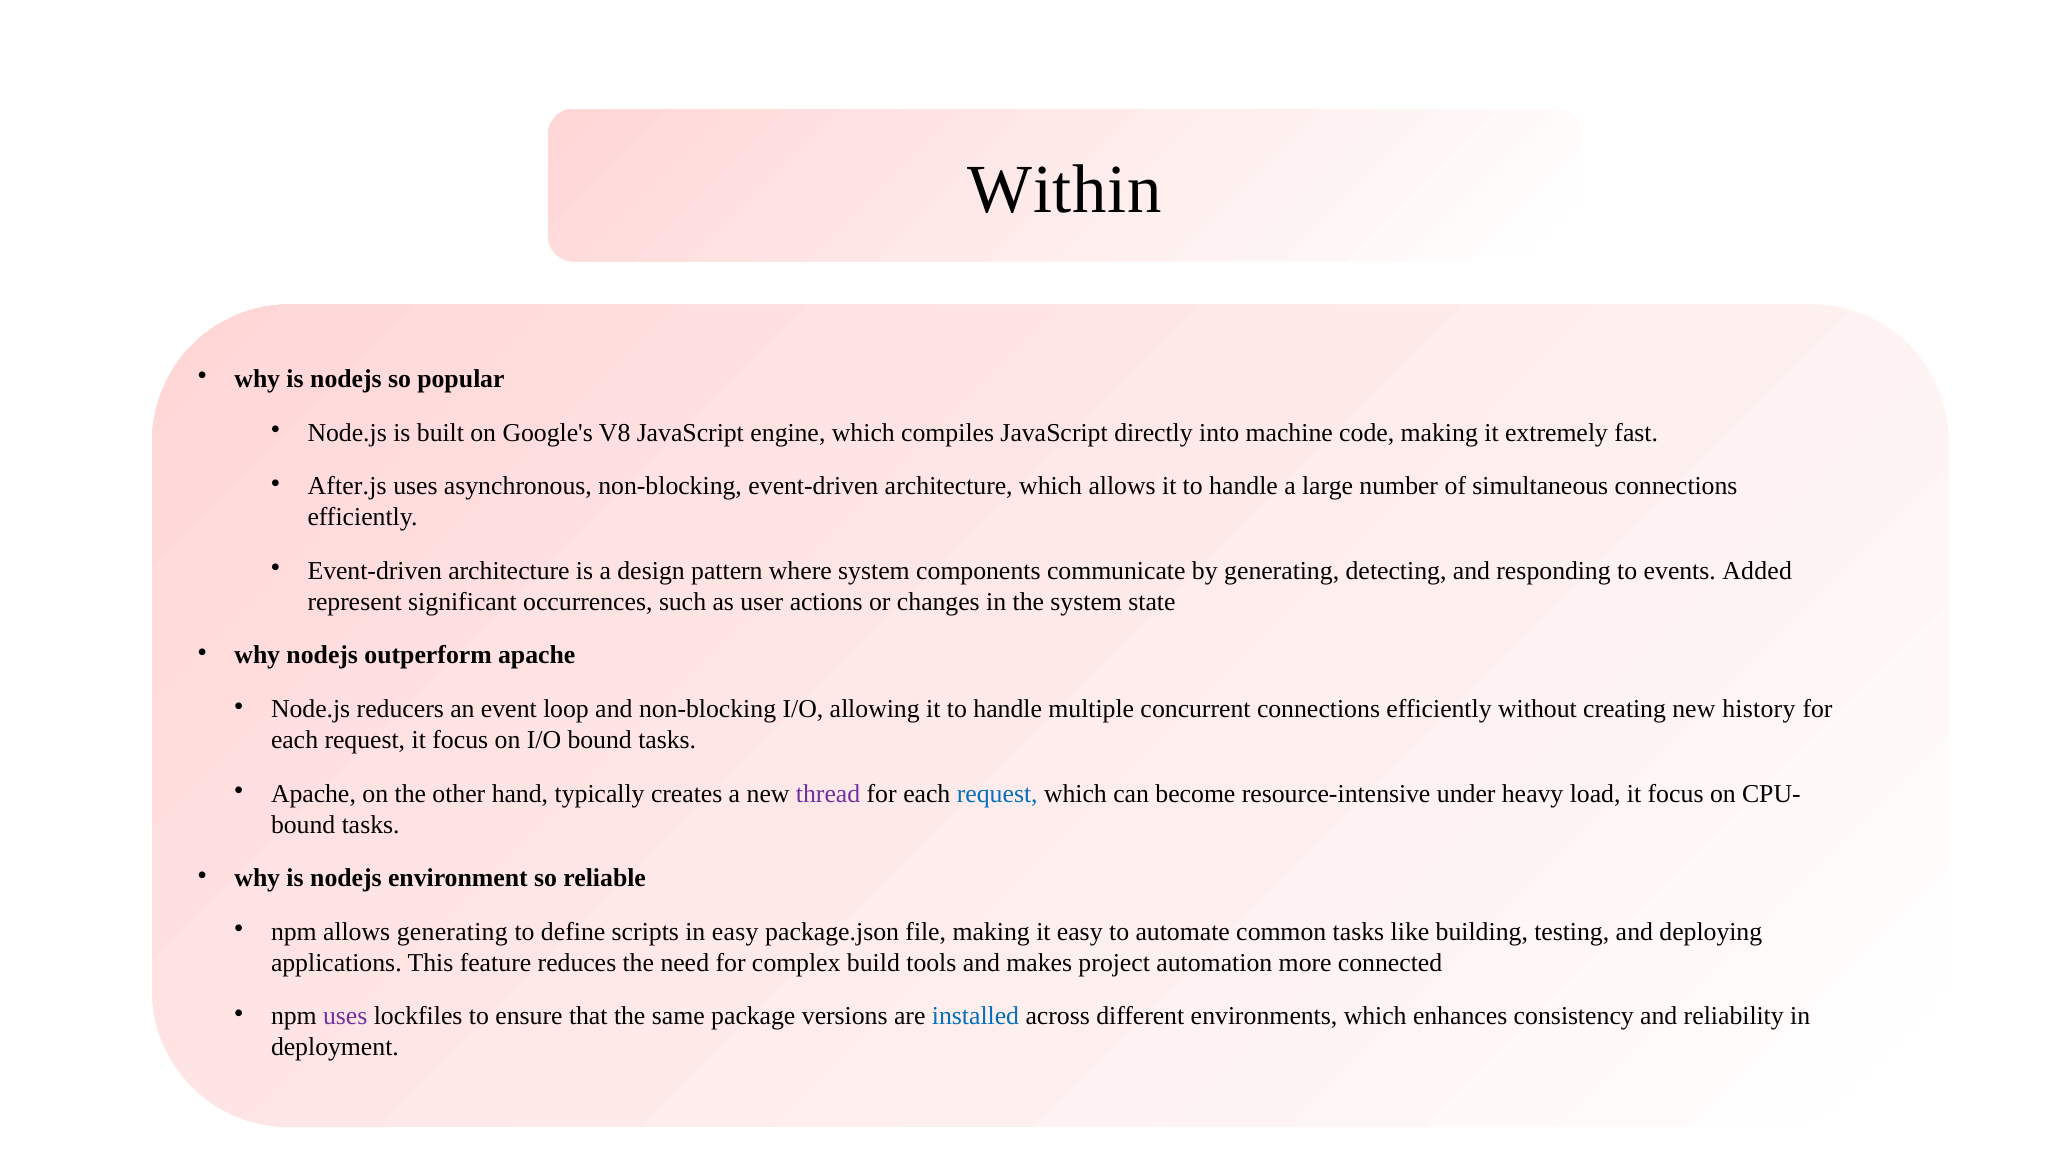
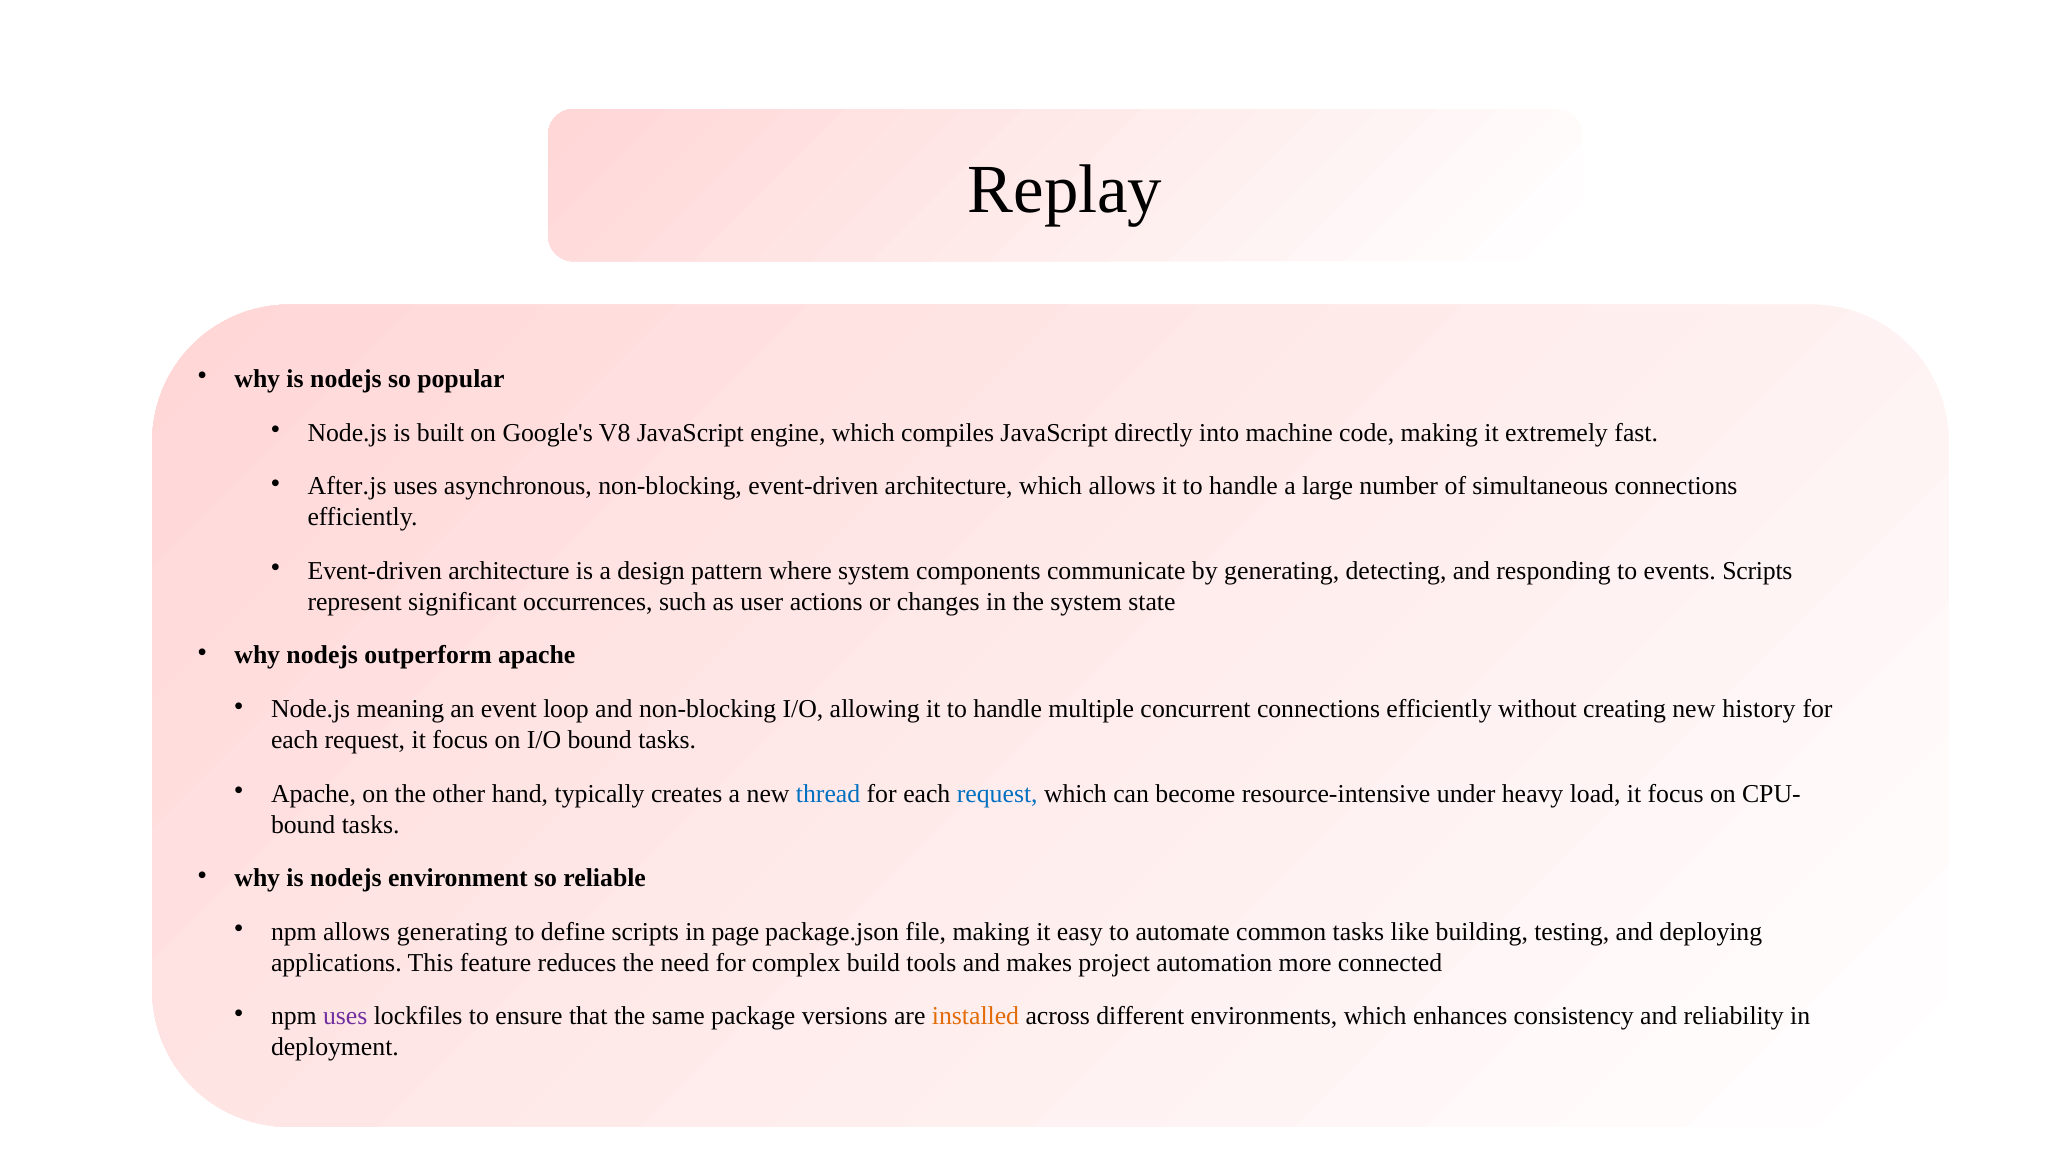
Within: Within -> Replay (1065, 190)
events Added: Added -> Scripts (1757, 571)
reducers: reducers -> meaning (400, 709)
thread colour: purple -> blue (828, 793)
in easy: easy -> page (735, 931)
installed colour: blue -> orange (975, 1016)
